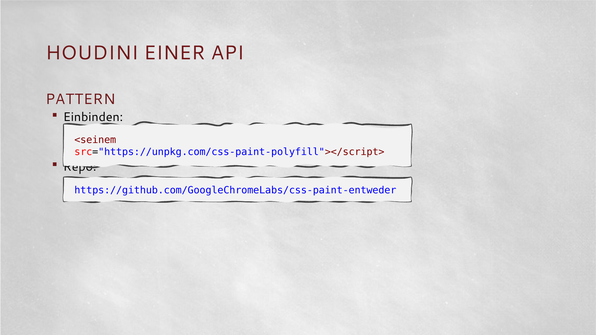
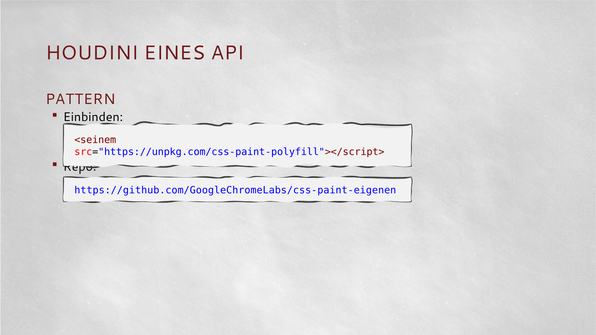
EINER: EINER -> EINES (175, 53)
https://github.com/GoogleChromeLabs/css-paint-entweder: https://github.com/GoogleChromeLabs/css-paint-entweder -> https://github.com/GoogleChromeLabs/css-paint-eigenen (235, 190)
